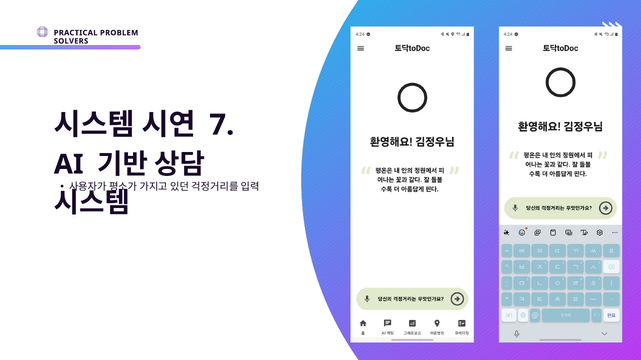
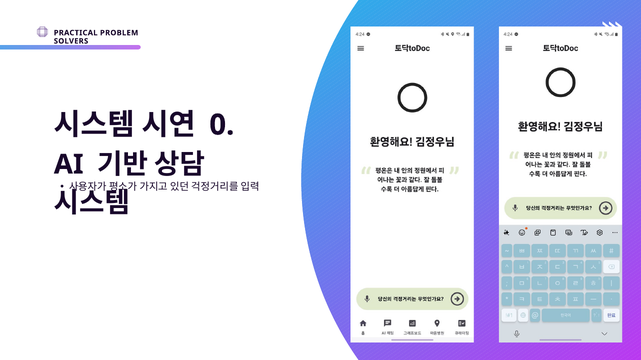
7: 7 -> 0 (222, 125)
